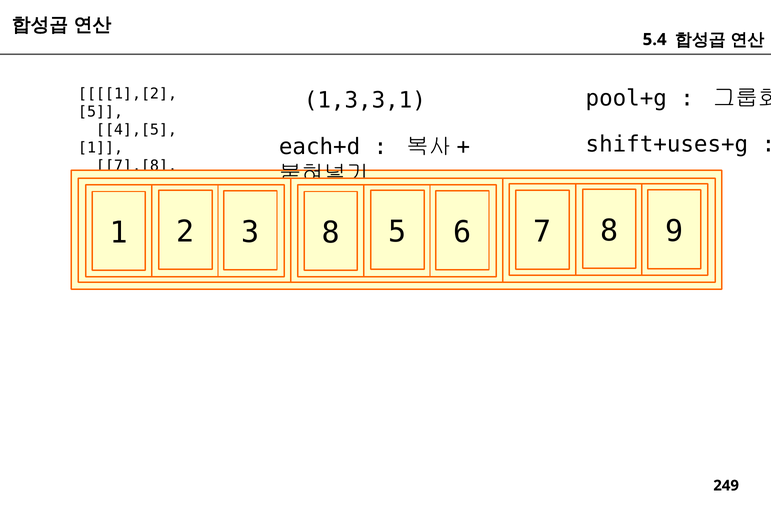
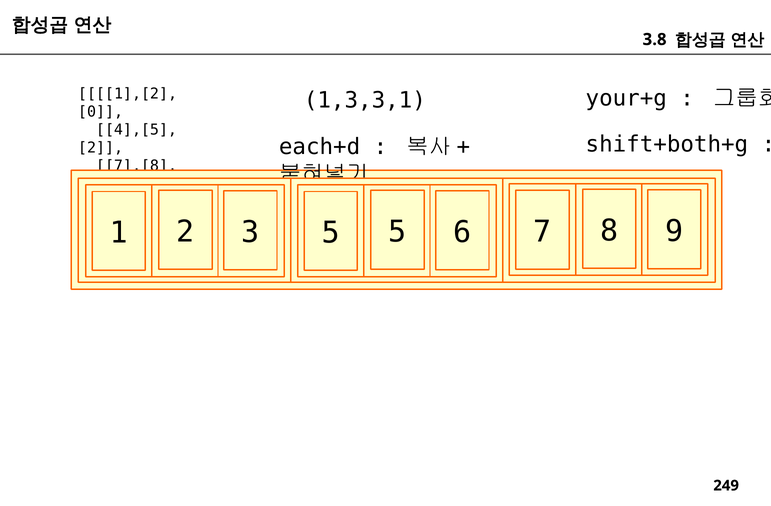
5.4: 5.4 -> 3.8 (655, 40)
pool+g: pool+g -> your+g (626, 99)
5: 5 -> 0 (101, 112)
shift+uses+g: shift+uses+g -> shift+both+g (667, 144)
1: 1 -> 2 (101, 148)
3 8: 8 -> 5 (331, 233)
